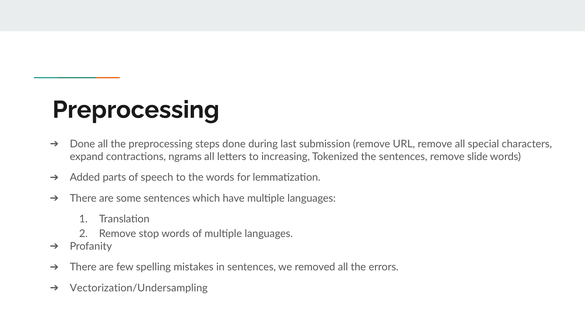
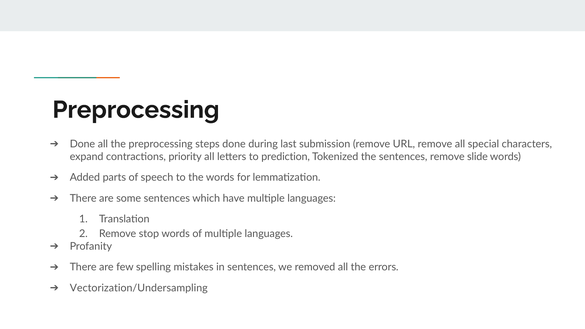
ngrams: ngrams -> priority (185, 157)
increasing: increasing -> prediction (286, 157)
